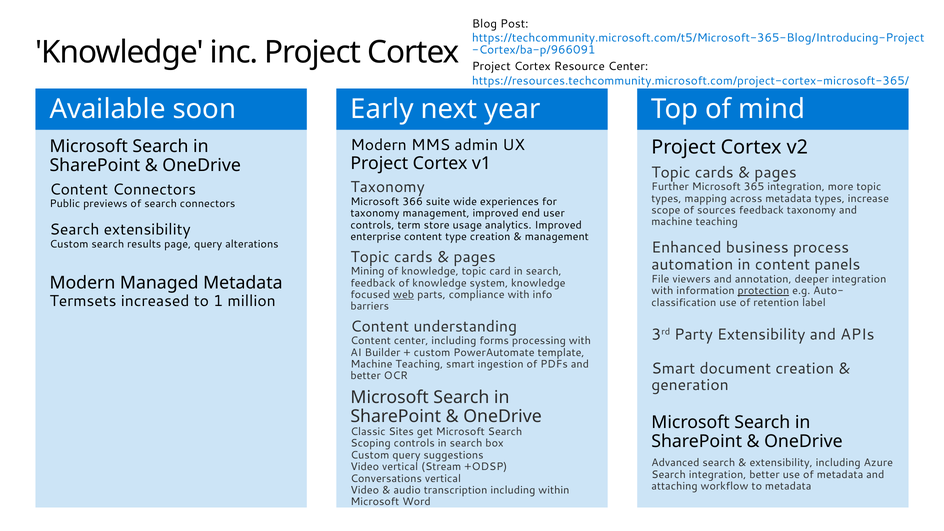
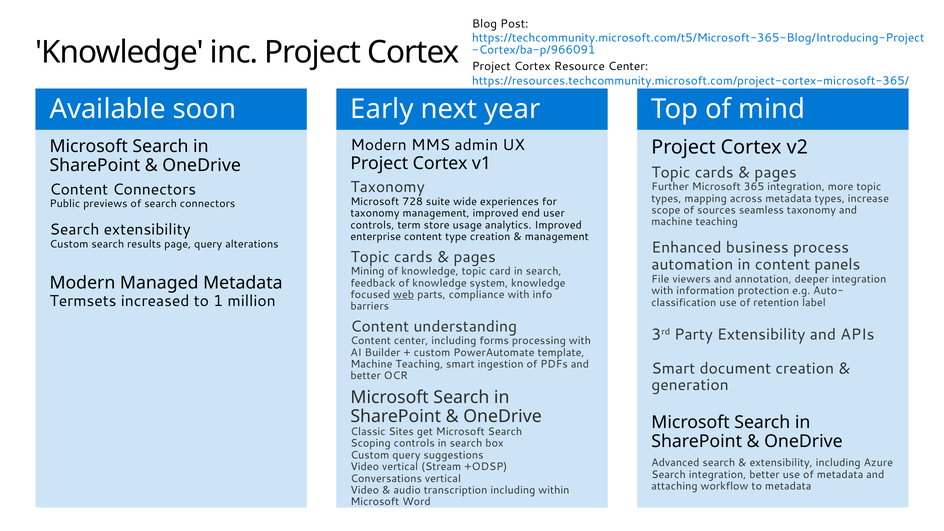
366: 366 -> 728 (413, 202)
sources feedback: feedback -> seamless (761, 210)
protection underline: present -> none (763, 291)
